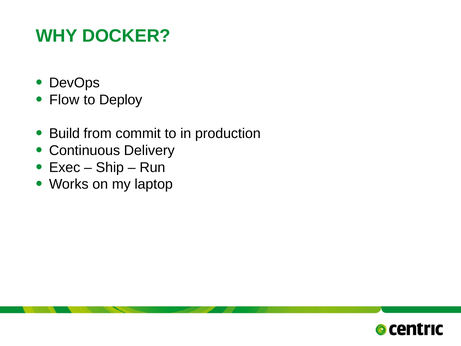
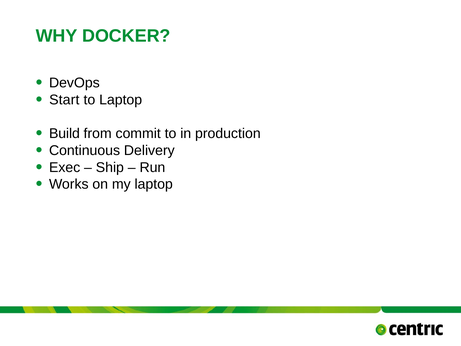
Flow: Flow -> Start (64, 100)
to Deploy: Deploy -> Laptop (121, 100)
